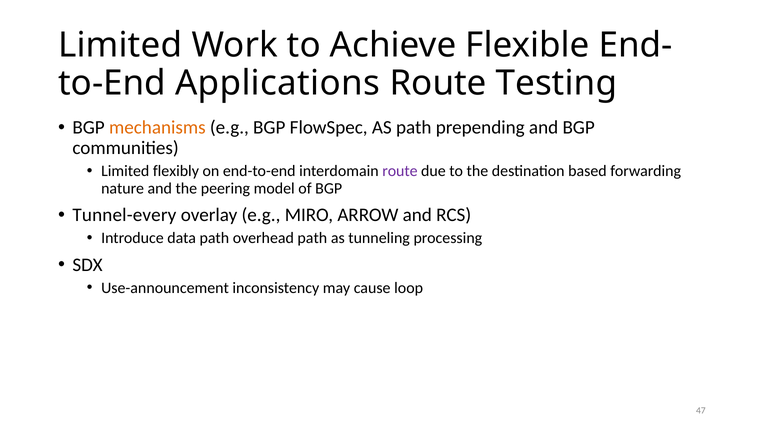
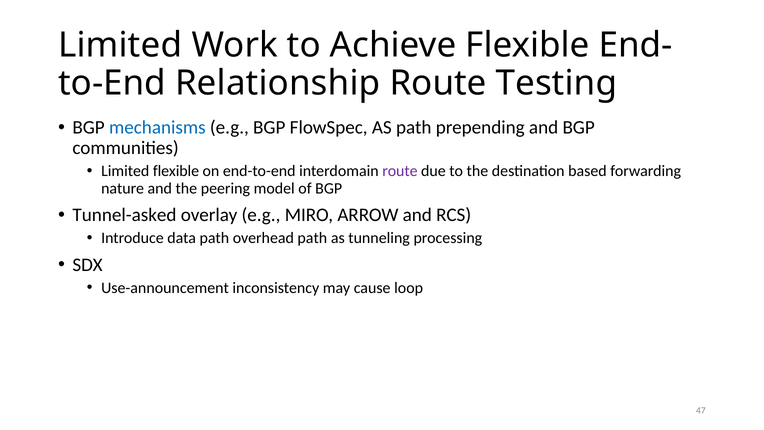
Applications: Applications -> Relationship (278, 83)
mechanisms colour: orange -> blue (157, 127)
Limited flexibly: flexibly -> flexible (176, 171)
Tunnel-every: Tunnel-every -> Tunnel-asked (125, 215)
